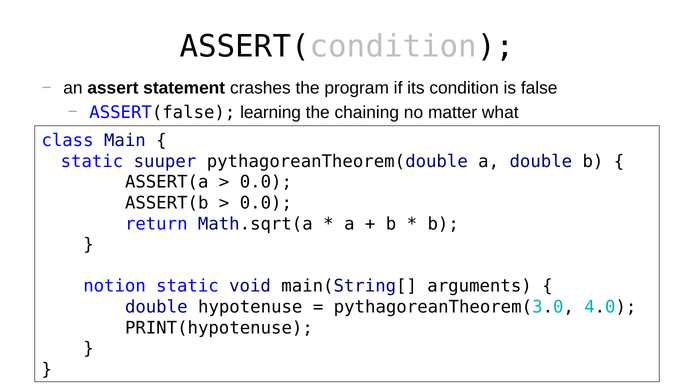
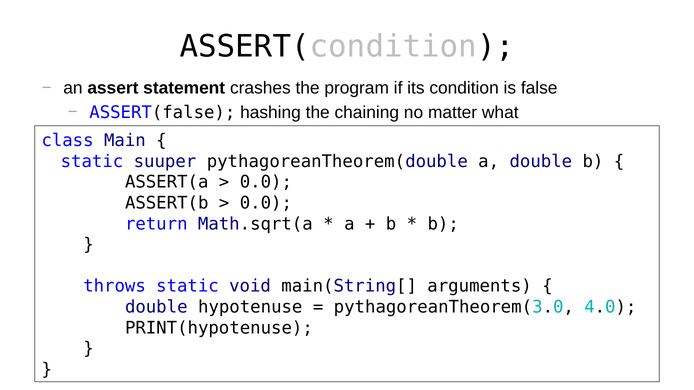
learning: learning -> hashing (271, 113)
notion: notion -> throws (115, 286)
